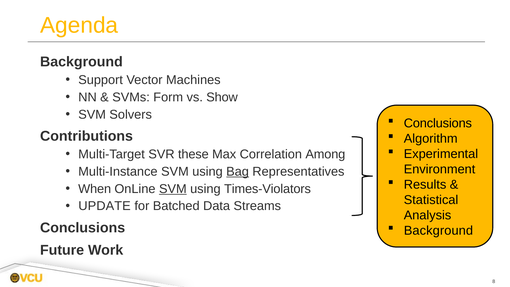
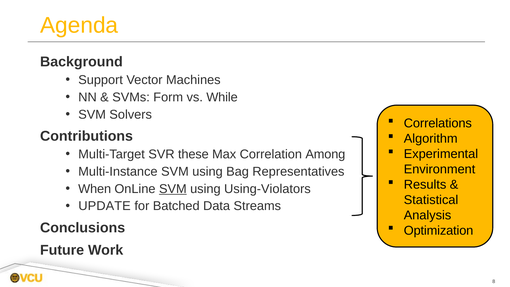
Show: Show -> While (222, 97)
Conclusions: Conclusions -> Correlations (438, 123)
Bag underline: present -> none (238, 171)
Times-Violators: Times-Violators -> Using-Violators (267, 189)
Background: Background -> Optimization (439, 230)
